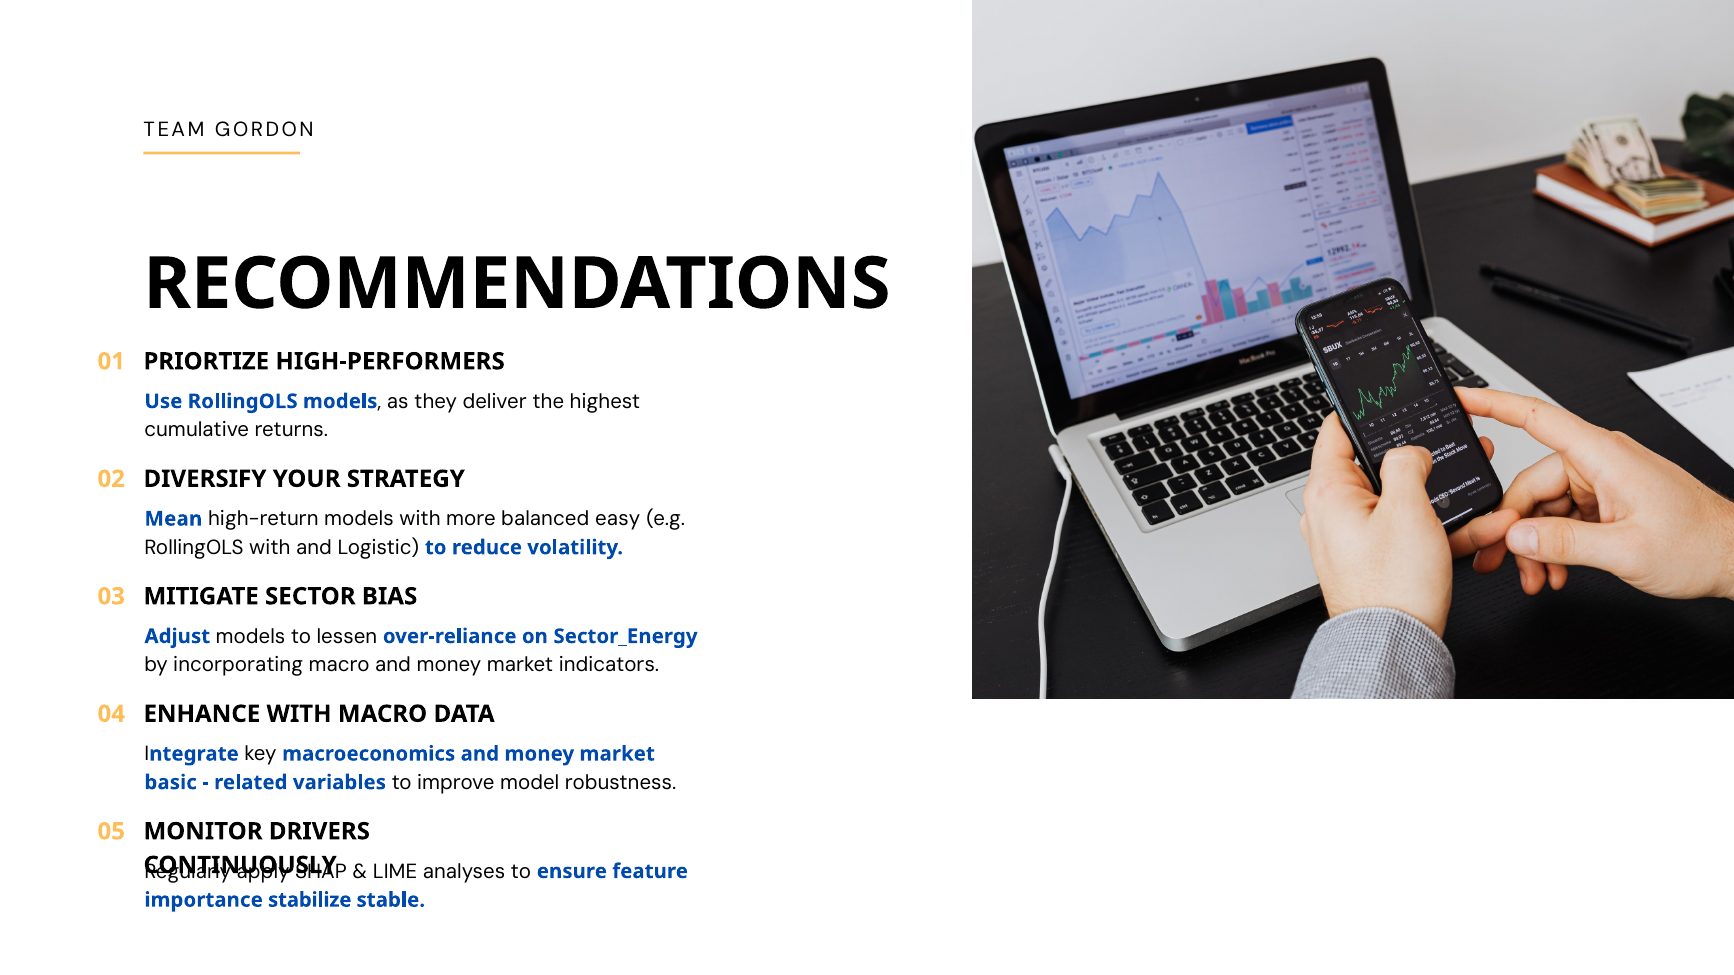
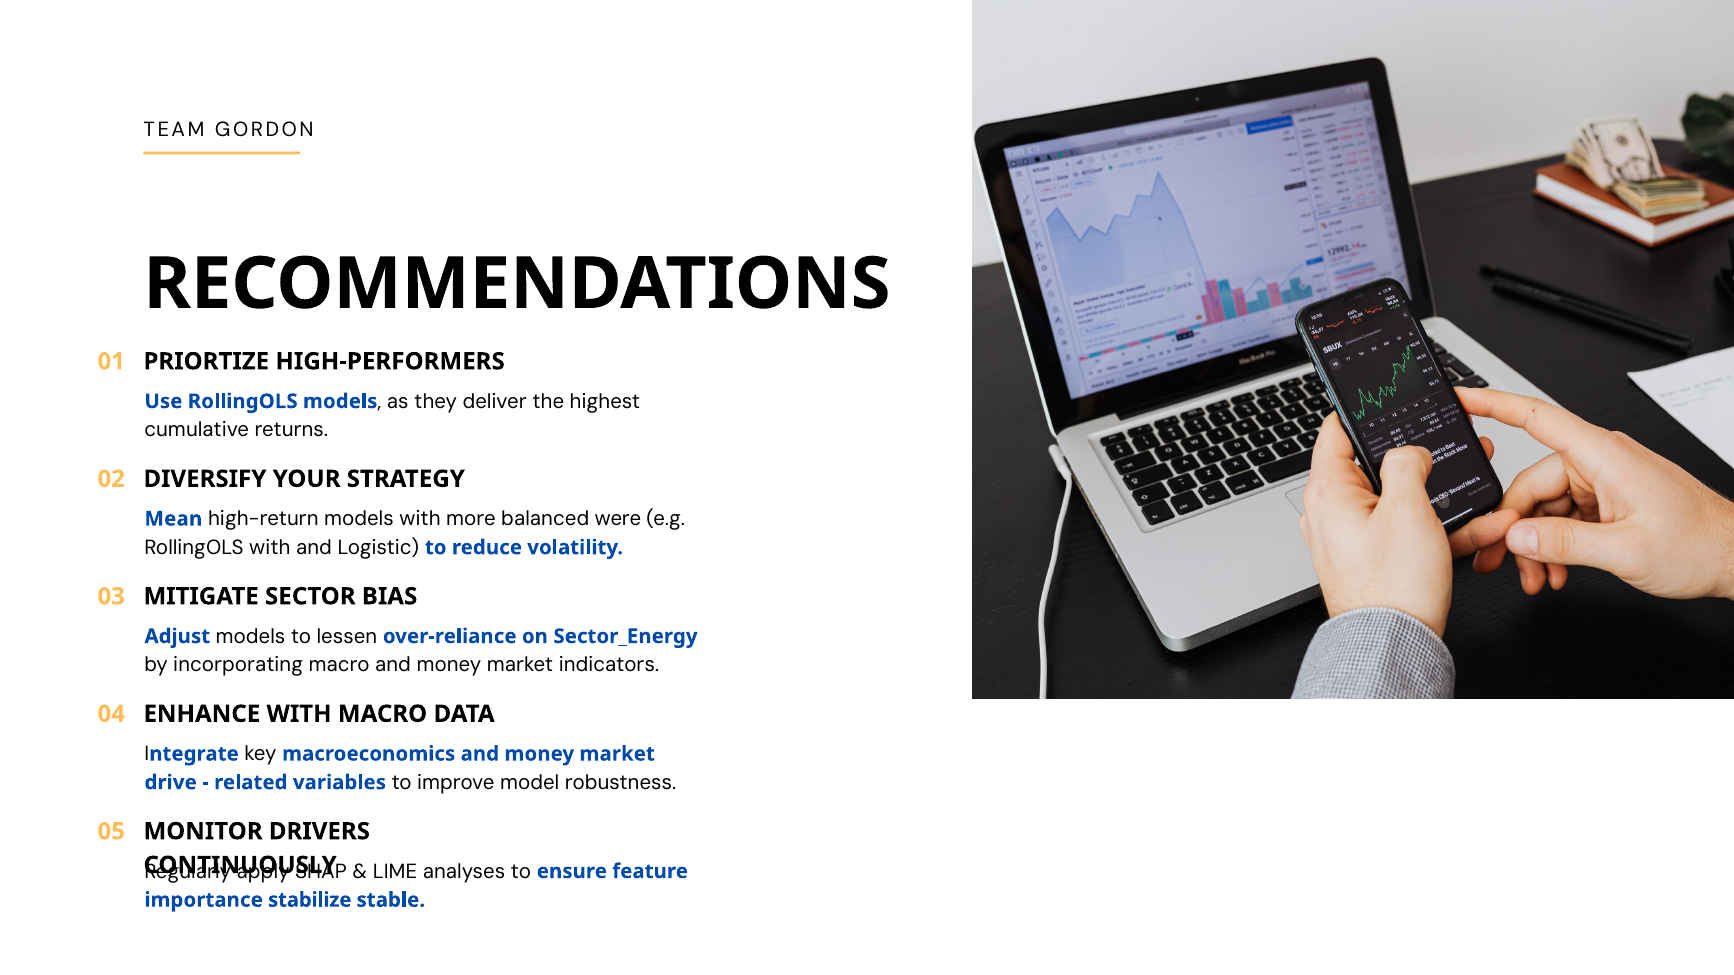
easy: easy -> were (618, 519)
basic: basic -> drive (171, 783)
